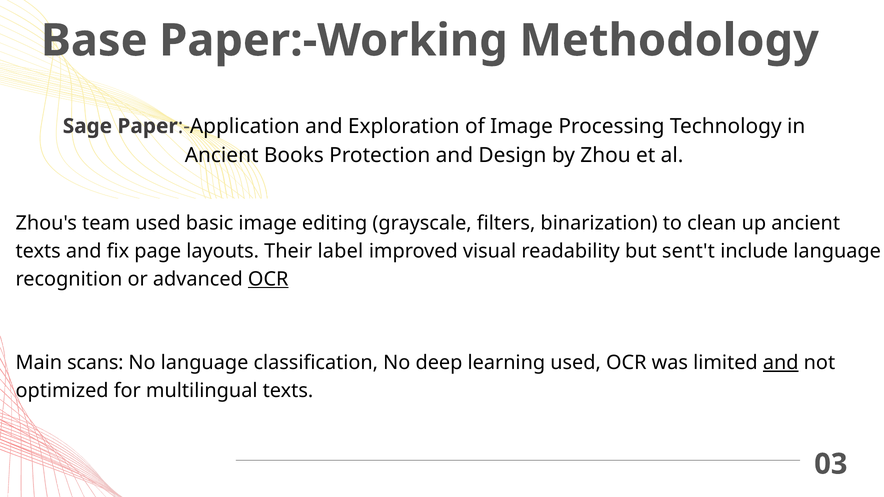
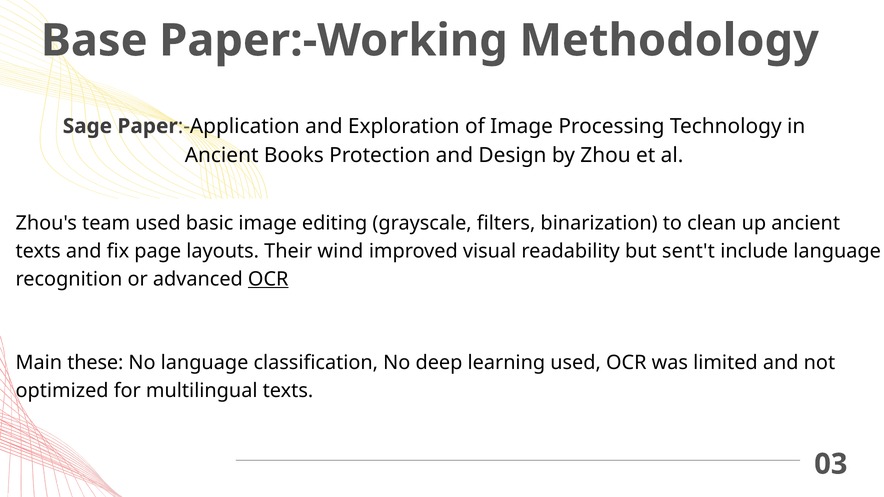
label: label -> wind (340, 251)
scans: scans -> these (95, 363)
and underline: present -> none (781, 363)
